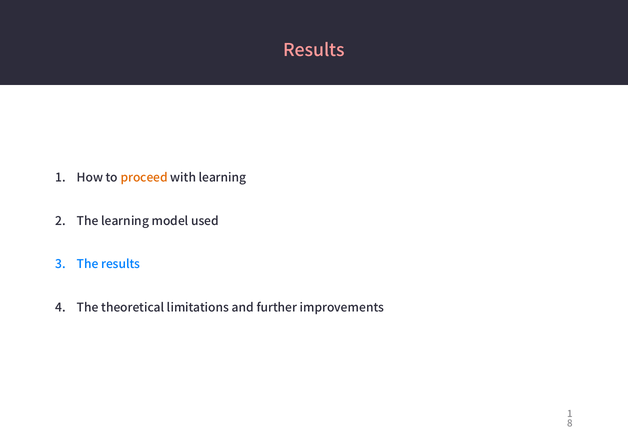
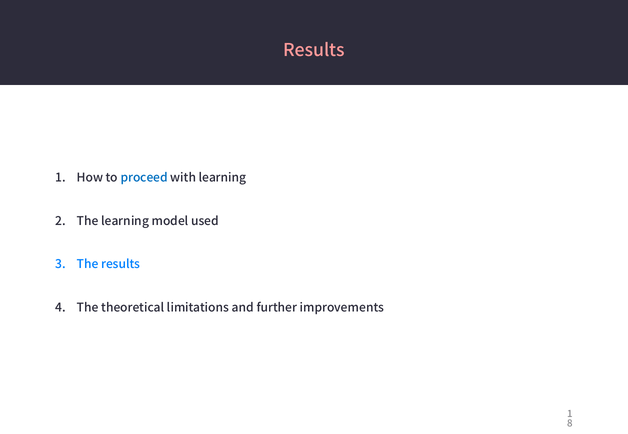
proceed colour: orange -> blue (144, 178)
